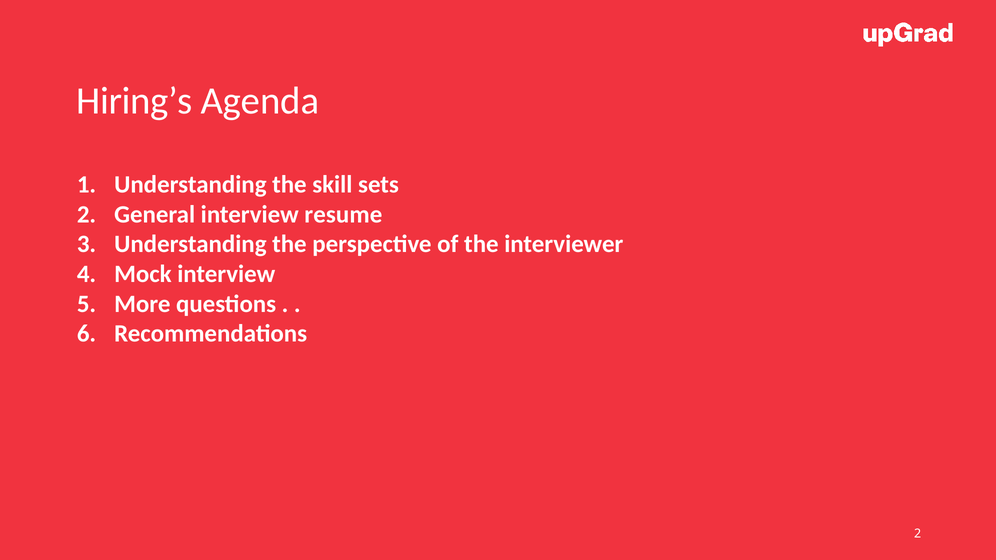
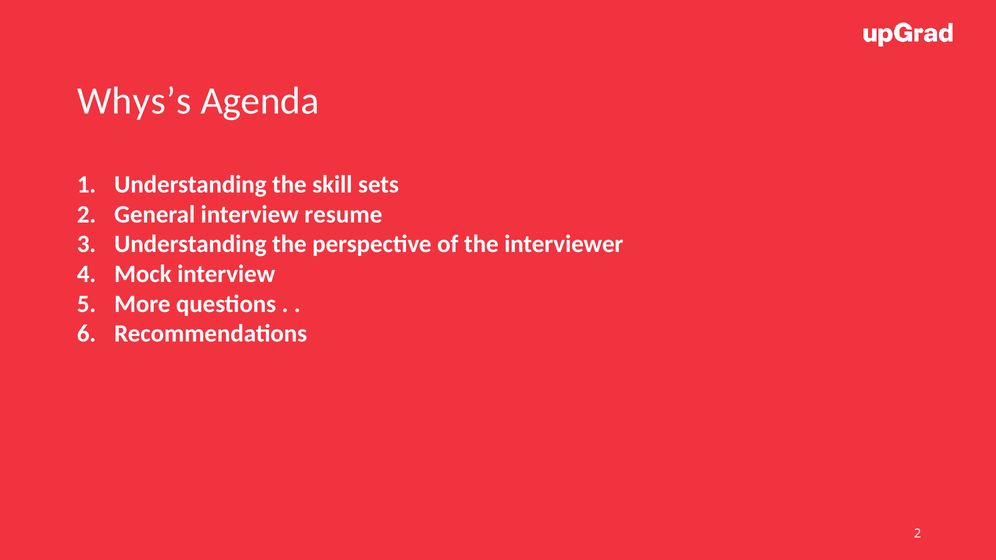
Hiring’s: Hiring’s -> Whys’s (134, 101)
